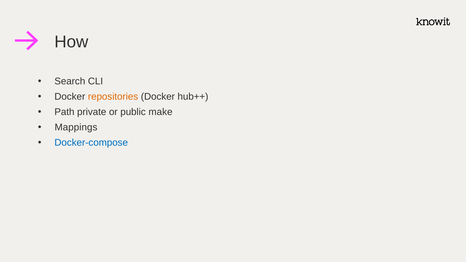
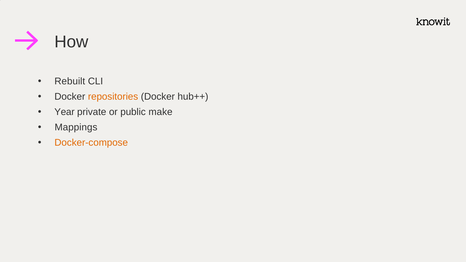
Search: Search -> Rebuilt (70, 81)
Path: Path -> Year (65, 112)
Docker-compose colour: blue -> orange (91, 143)
